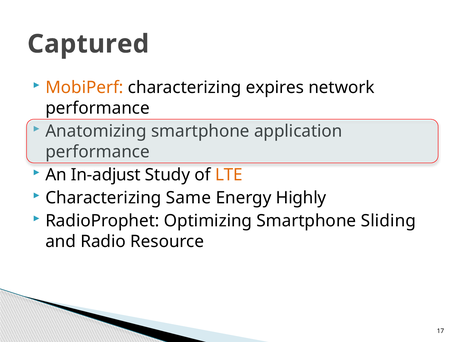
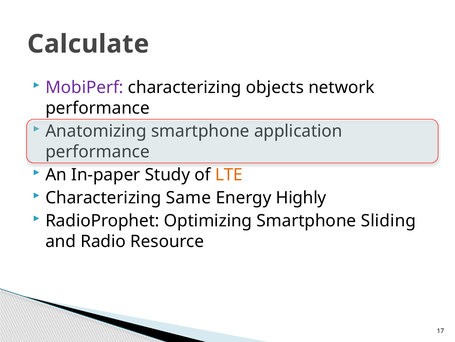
Captured: Captured -> Calculate (88, 44)
MobiPerf colour: orange -> purple (84, 87)
expires: expires -> objects (275, 87)
In-adjust: In-adjust -> In-paper (106, 174)
